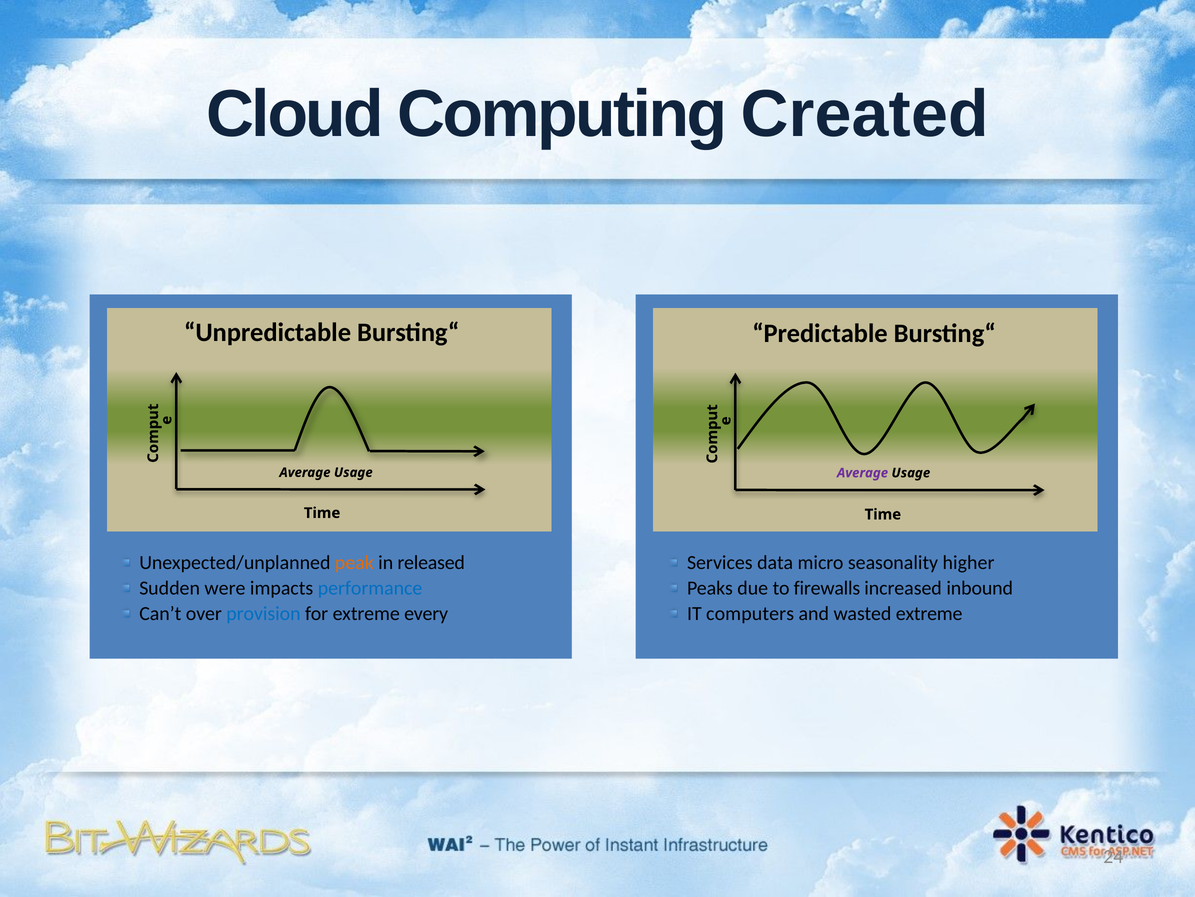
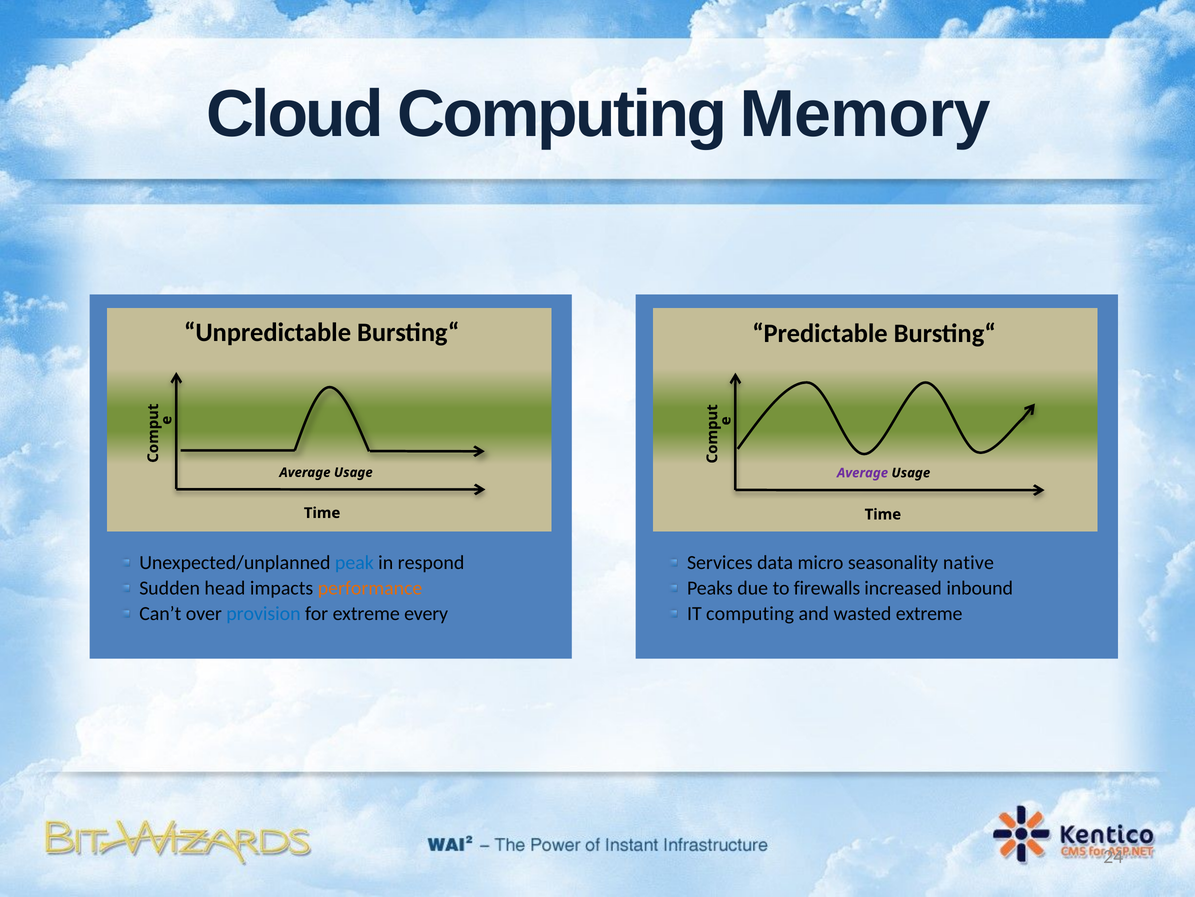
Created: Created -> Memory (865, 114)
peak colour: orange -> blue (354, 562)
released: released -> respond (431, 562)
higher: higher -> native (968, 562)
were: were -> head (225, 588)
performance colour: blue -> orange (370, 588)
IT computers: computers -> computing (750, 613)
